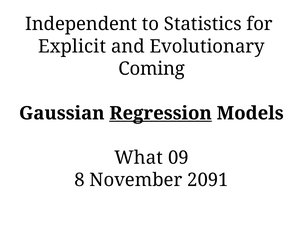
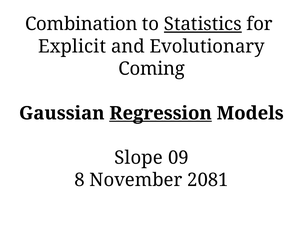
Independent: Independent -> Combination (81, 24)
Statistics underline: none -> present (203, 24)
What: What -> Slope (139, 157)
2091: 2091 -> 2081 (208, 180)
